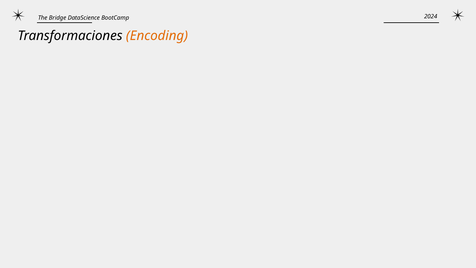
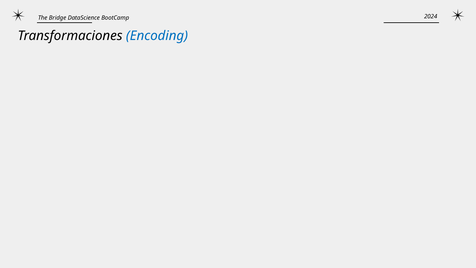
Encoding colour: orange -> blue (157, 36)
